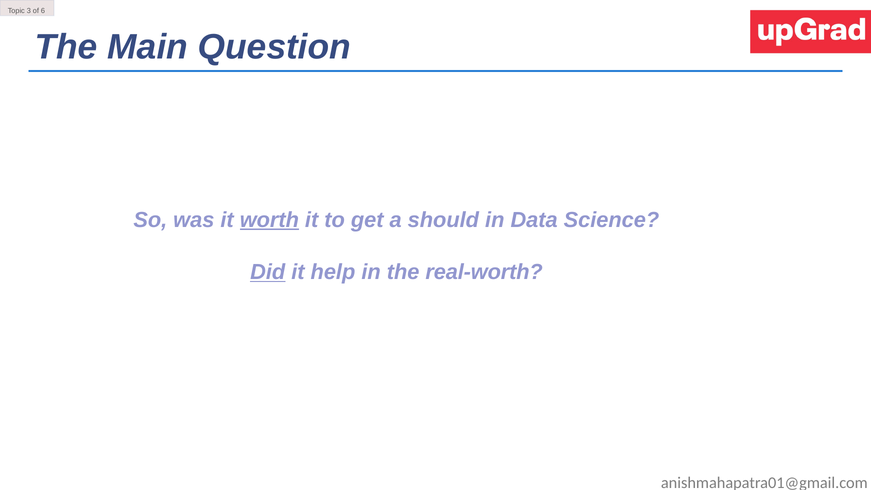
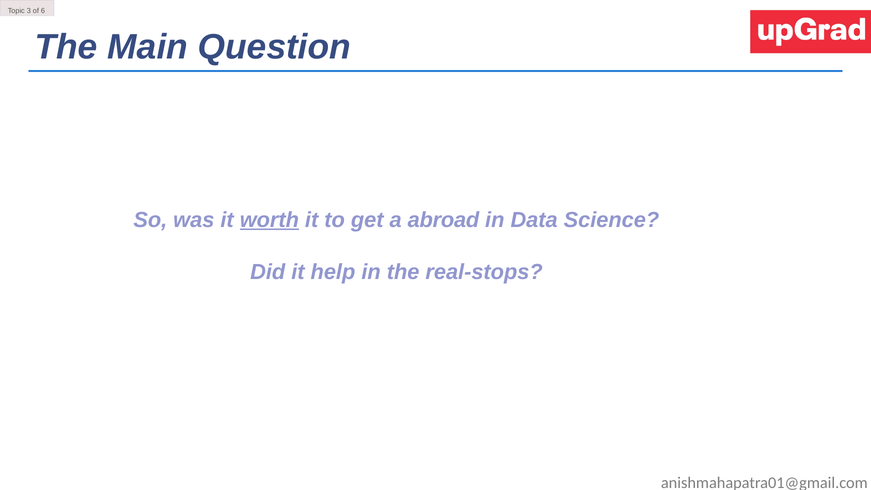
should: should -> abroad (443, 220)
Did underline: present -> none (268, 272)
real-worth: real-worth -> real-stops (484, 272)
